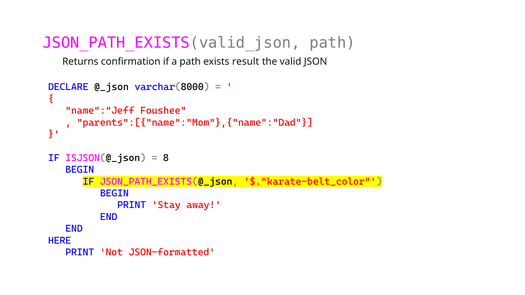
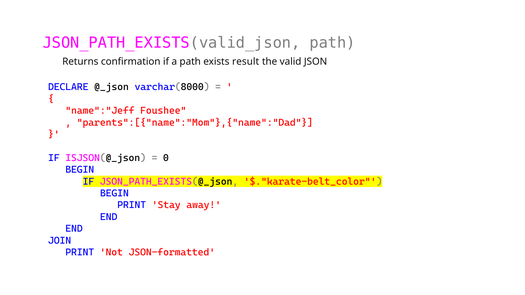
8: 8 -> 0 (166, 158)
HERE: HERE -> JOIN (60, 241)
